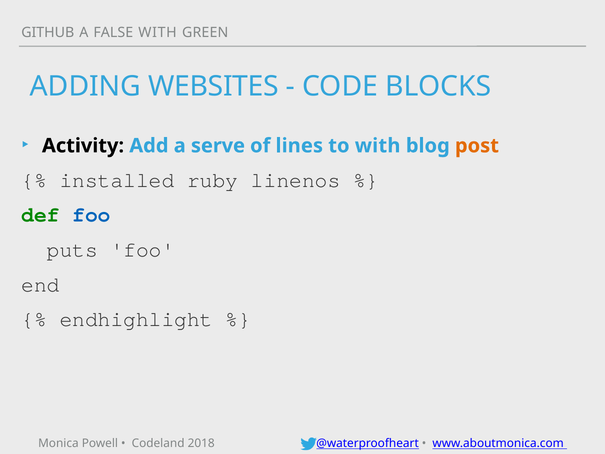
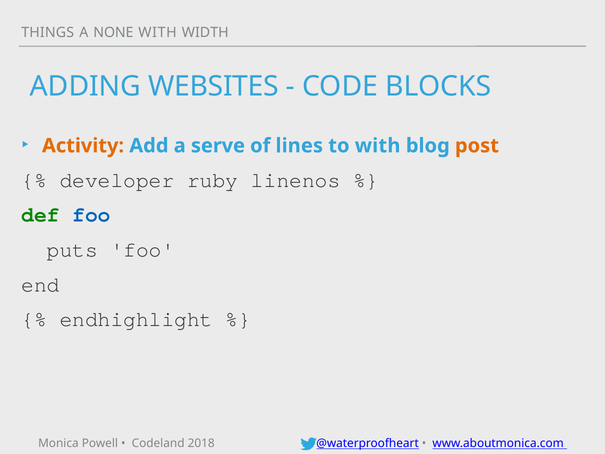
GITHUB: GITHUB -> THINGS (48, 33)
FALSE: FALSE -> NONE (113, 33)
GREEN: GREEN -> WIDTH (205, 33)
Activity colour: black -> orange (83, 146)
installed: installed -> developer (117, 180)
